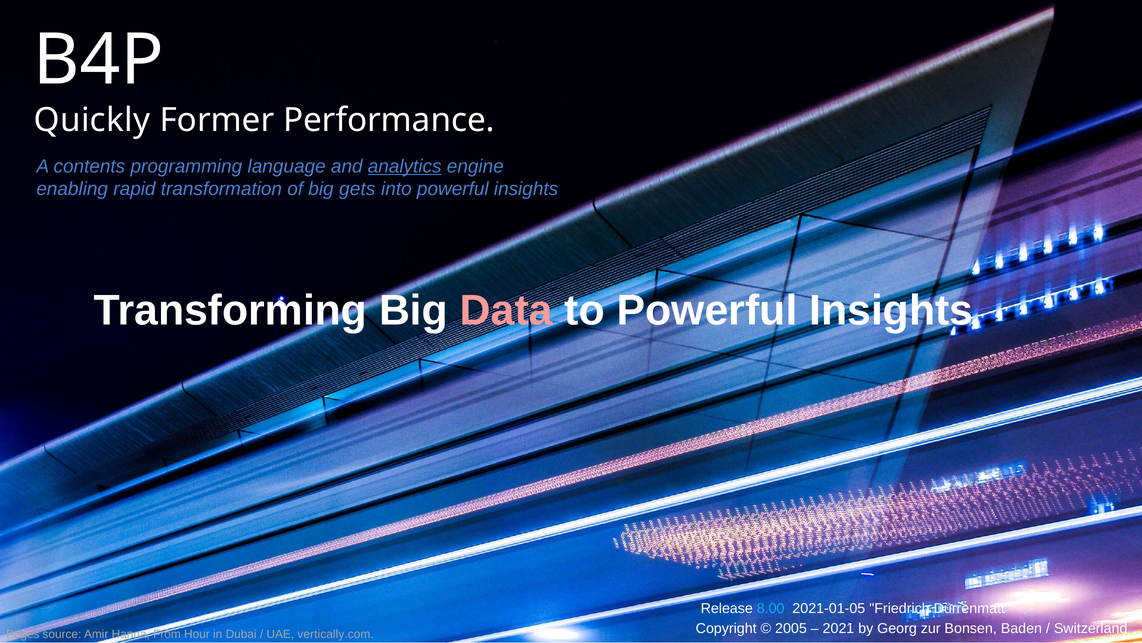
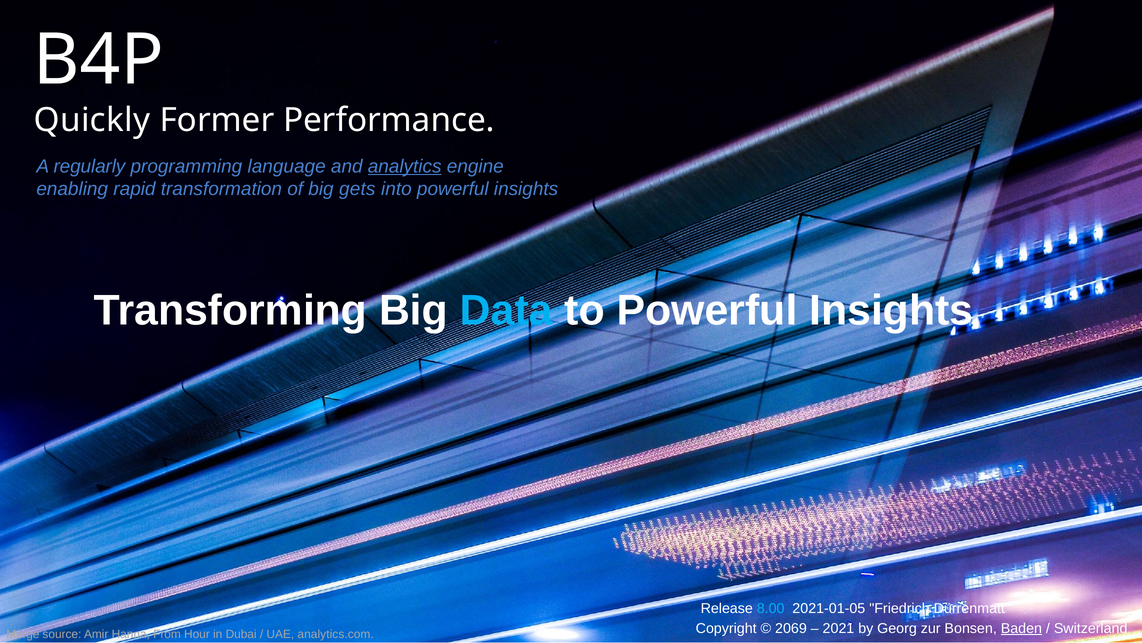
contents: contents -> regularly (89, 166)
Data colour: pink -> light blue (506, 310)
2005: 2005 -> 2069 (791, 628)
Baden underline: none -> present (1021, 628)
Pages: Pages -> Merge (23, 634)
vertically.com: vertically.com -> analytics.com (336, 634)
